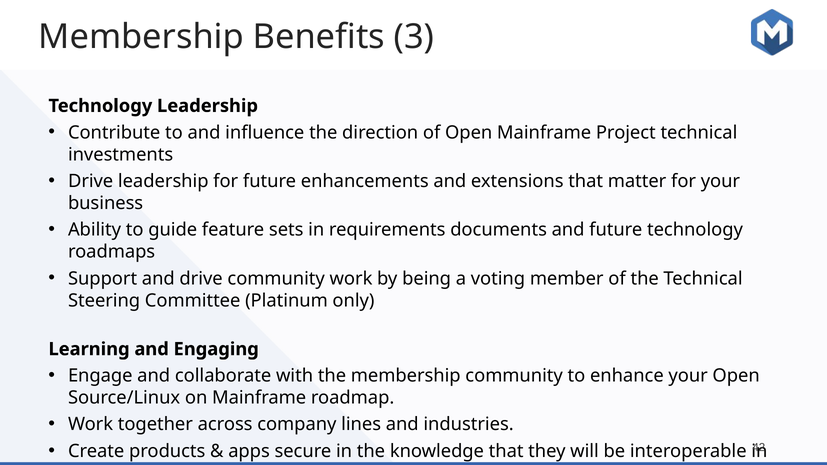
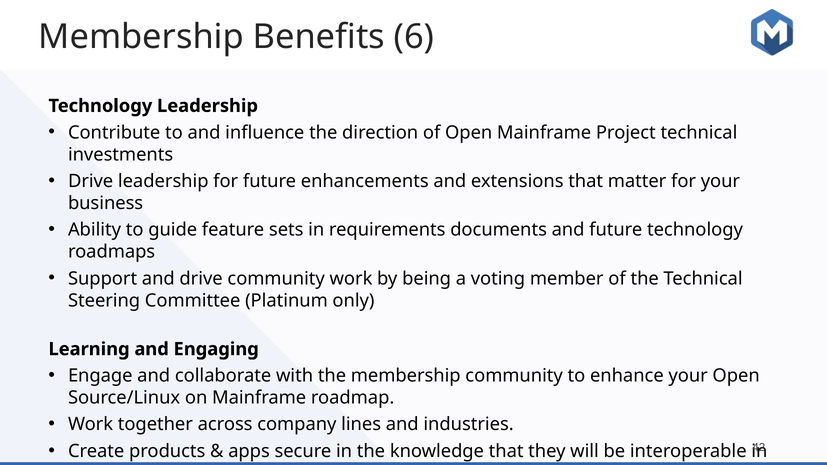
3: 3 -> 6 (414, 37)
